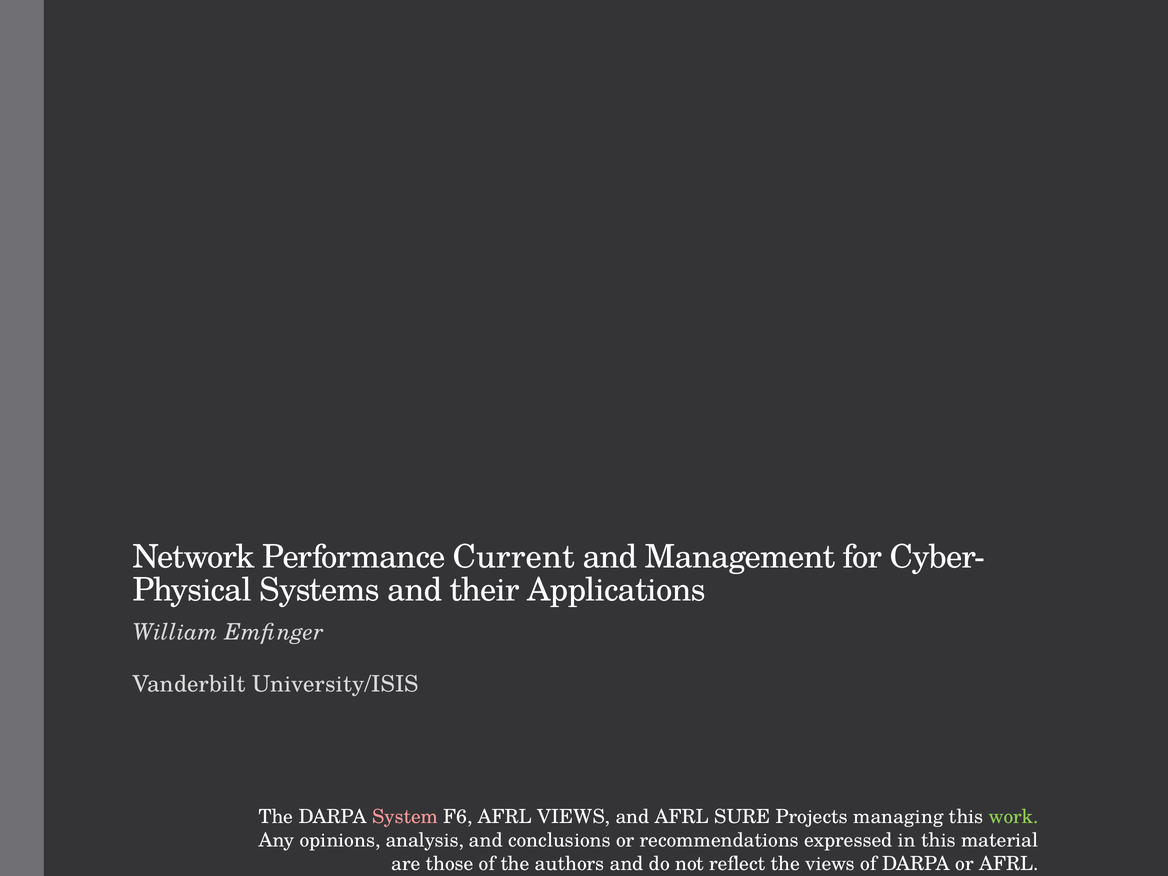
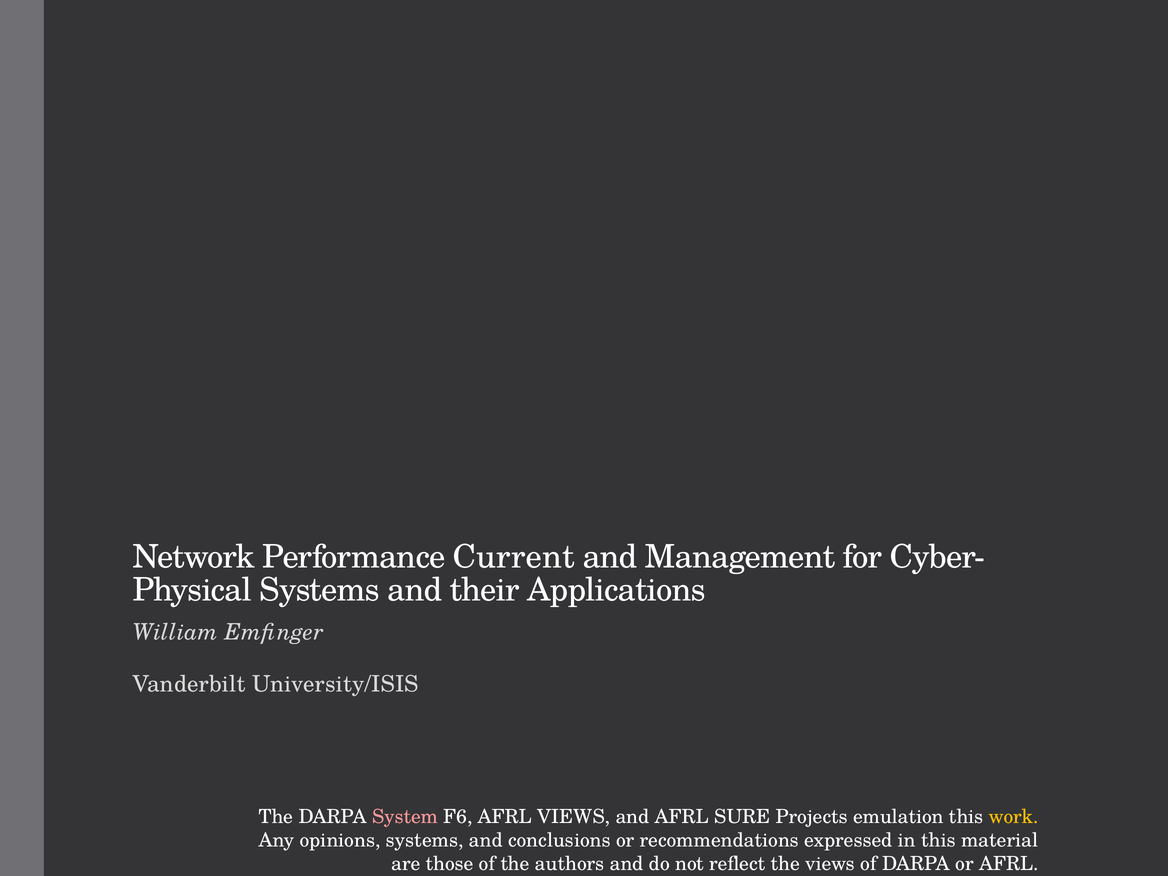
managing: managing -> emulation (898, 817)
work colour: light green -> yellow (1014, 817)
opinions analysis: analysis -> systems (425, 840)
